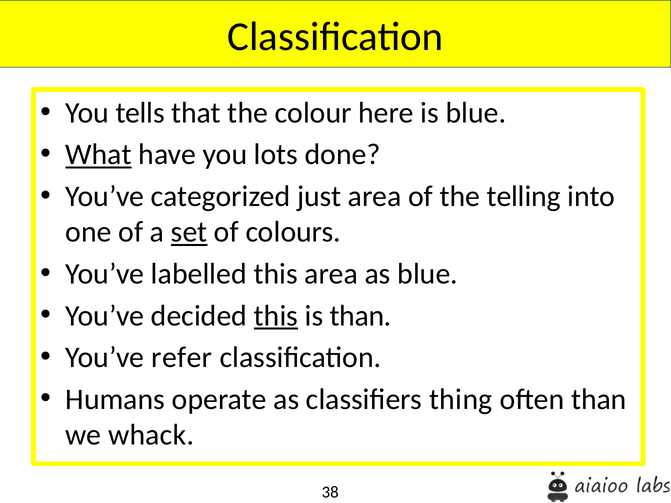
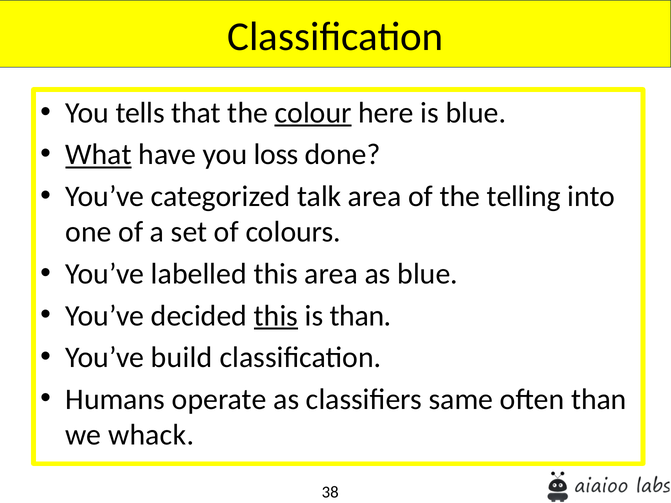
colour underline: none -> present (313, 113)
lots: lots -> loss (276, 155)
just: just -> talk (319, 196)
set underline: present -> none (189, 232)
refer: refer -> build (182, 358)
thing: thing -> same (461, 399)
